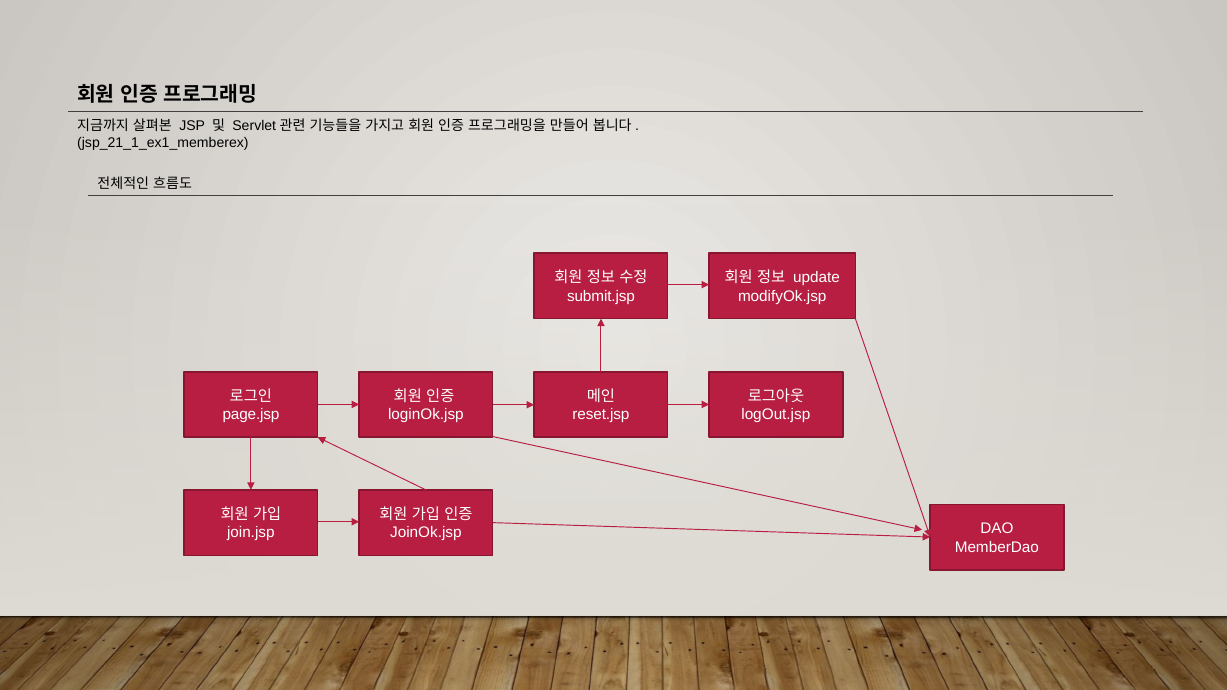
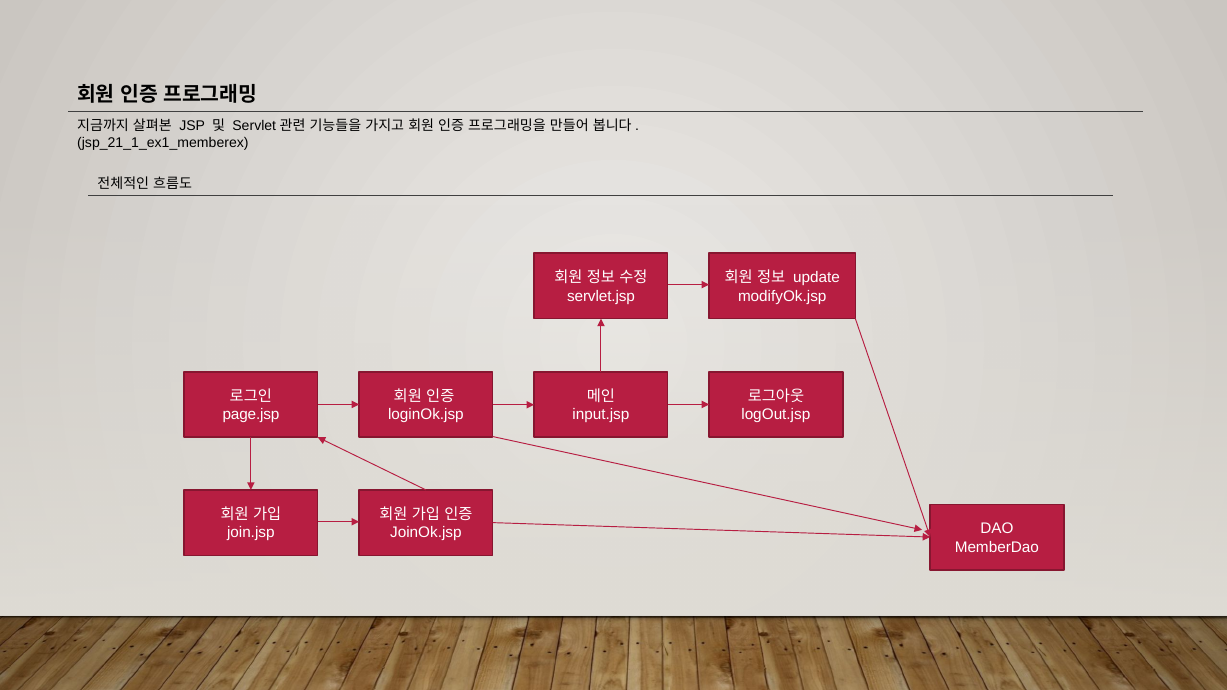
submit.jsp: submit.jsp -> servlet.jsp (601, 296)
reset.jsp: reset.jsp -> input.jsp (601, 415)
